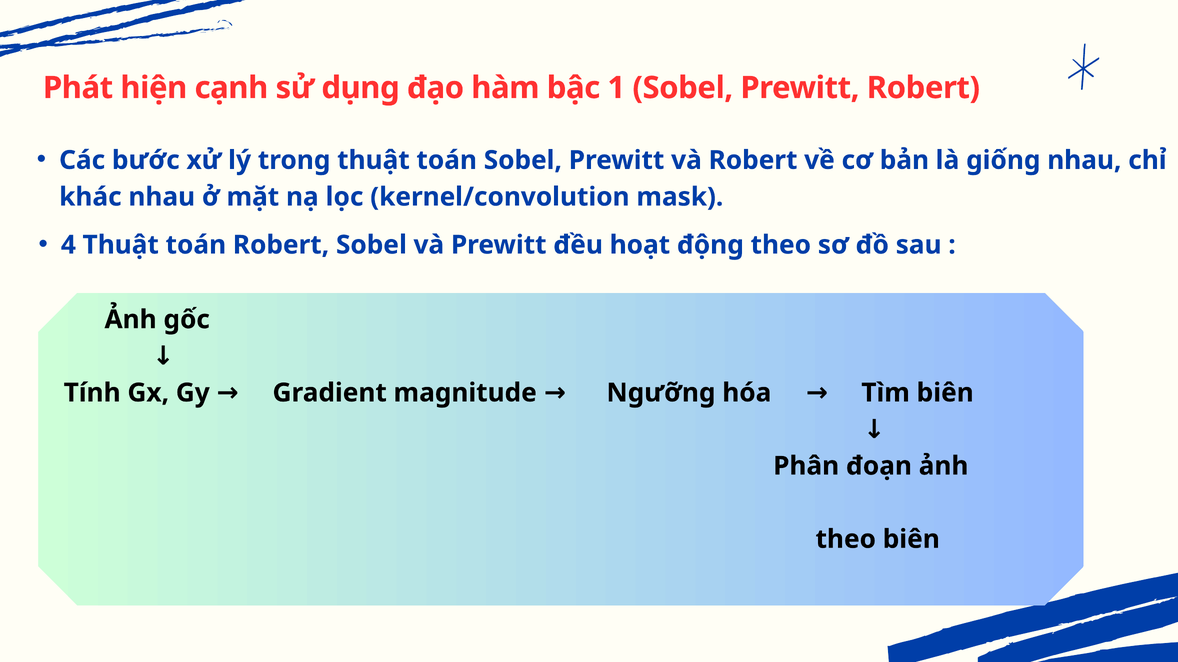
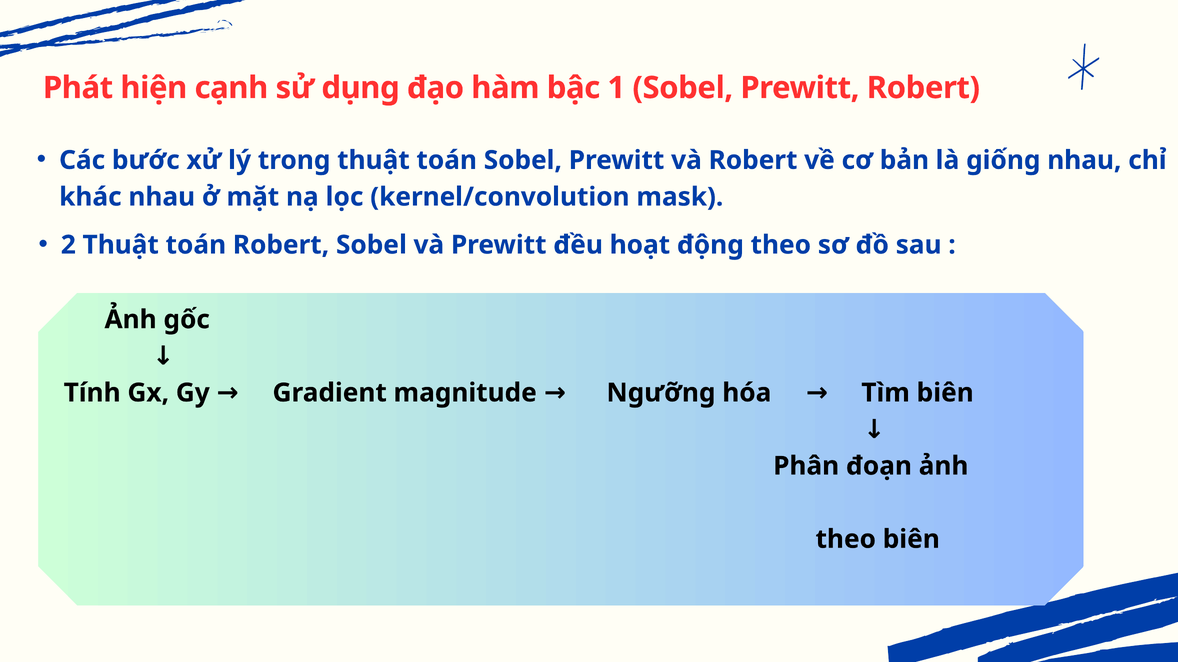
4: 4 -> 2 (68, 245)
